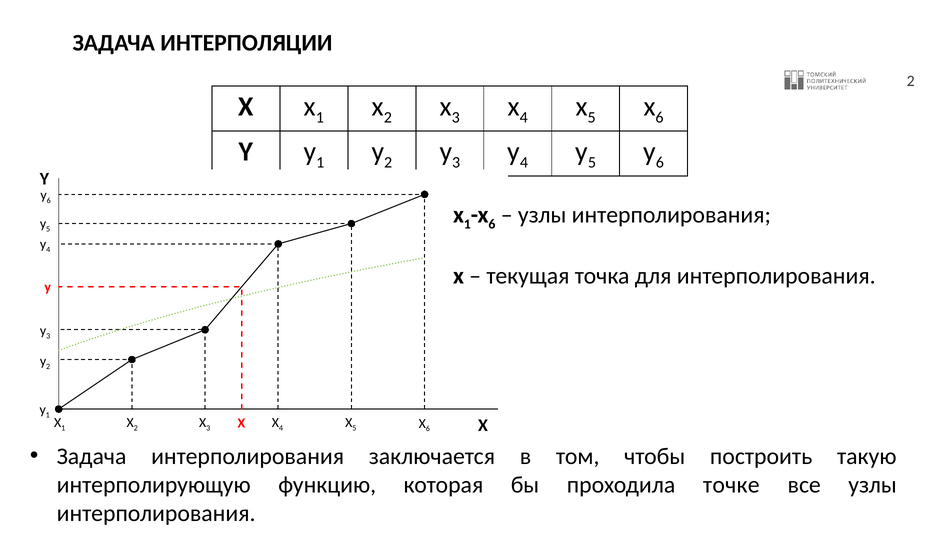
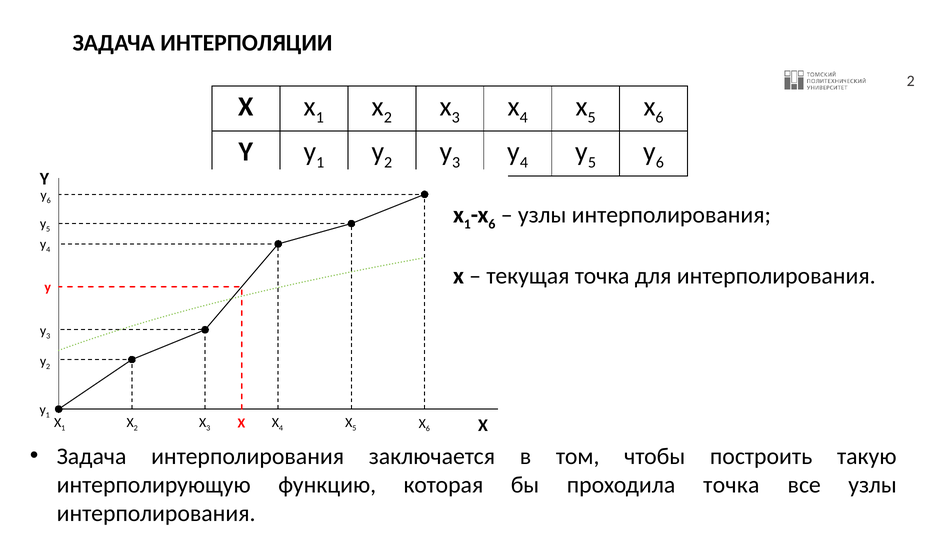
проходила точке: точке -> точка (731, 485)
